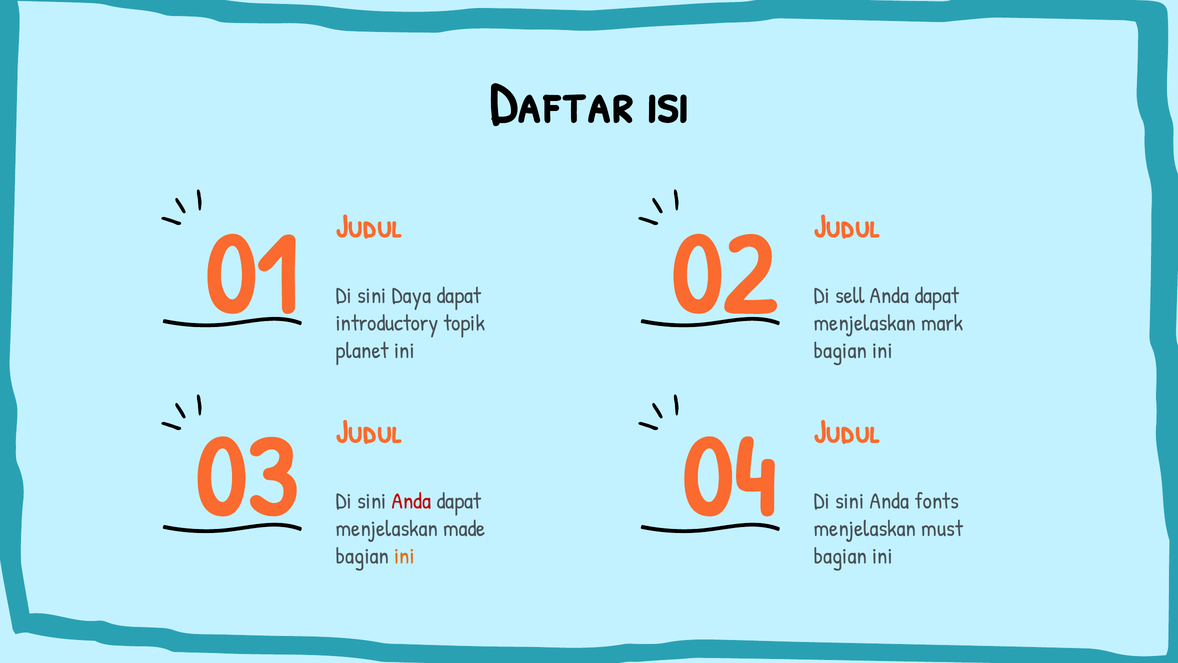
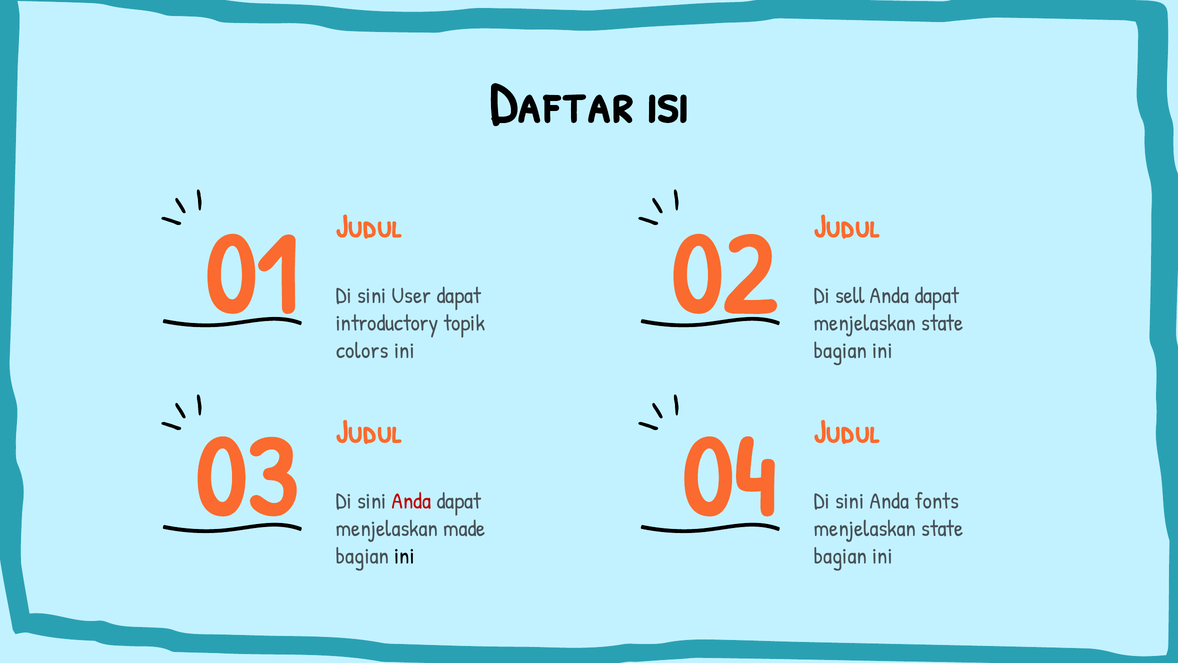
Daya: Daya -> User (412, 296)
mark: mark -> state (942, 323)
planet: planet -> colors (362, 351)
must: must -> state (942, 528)
ini colour: orange -> black (405, 556)
